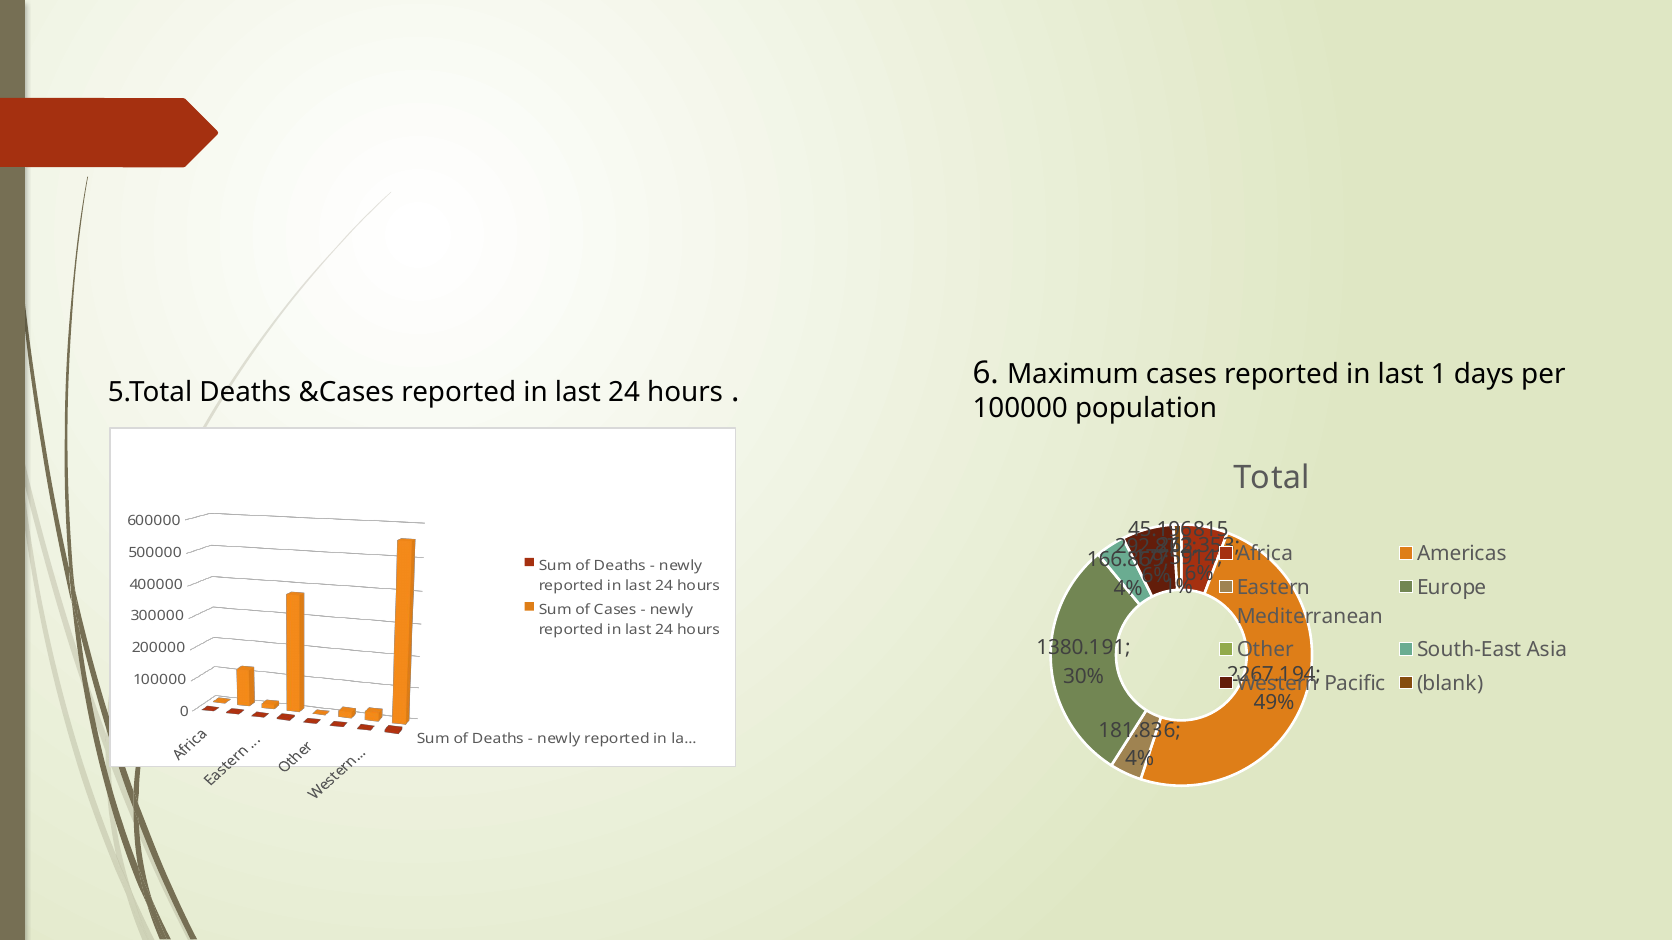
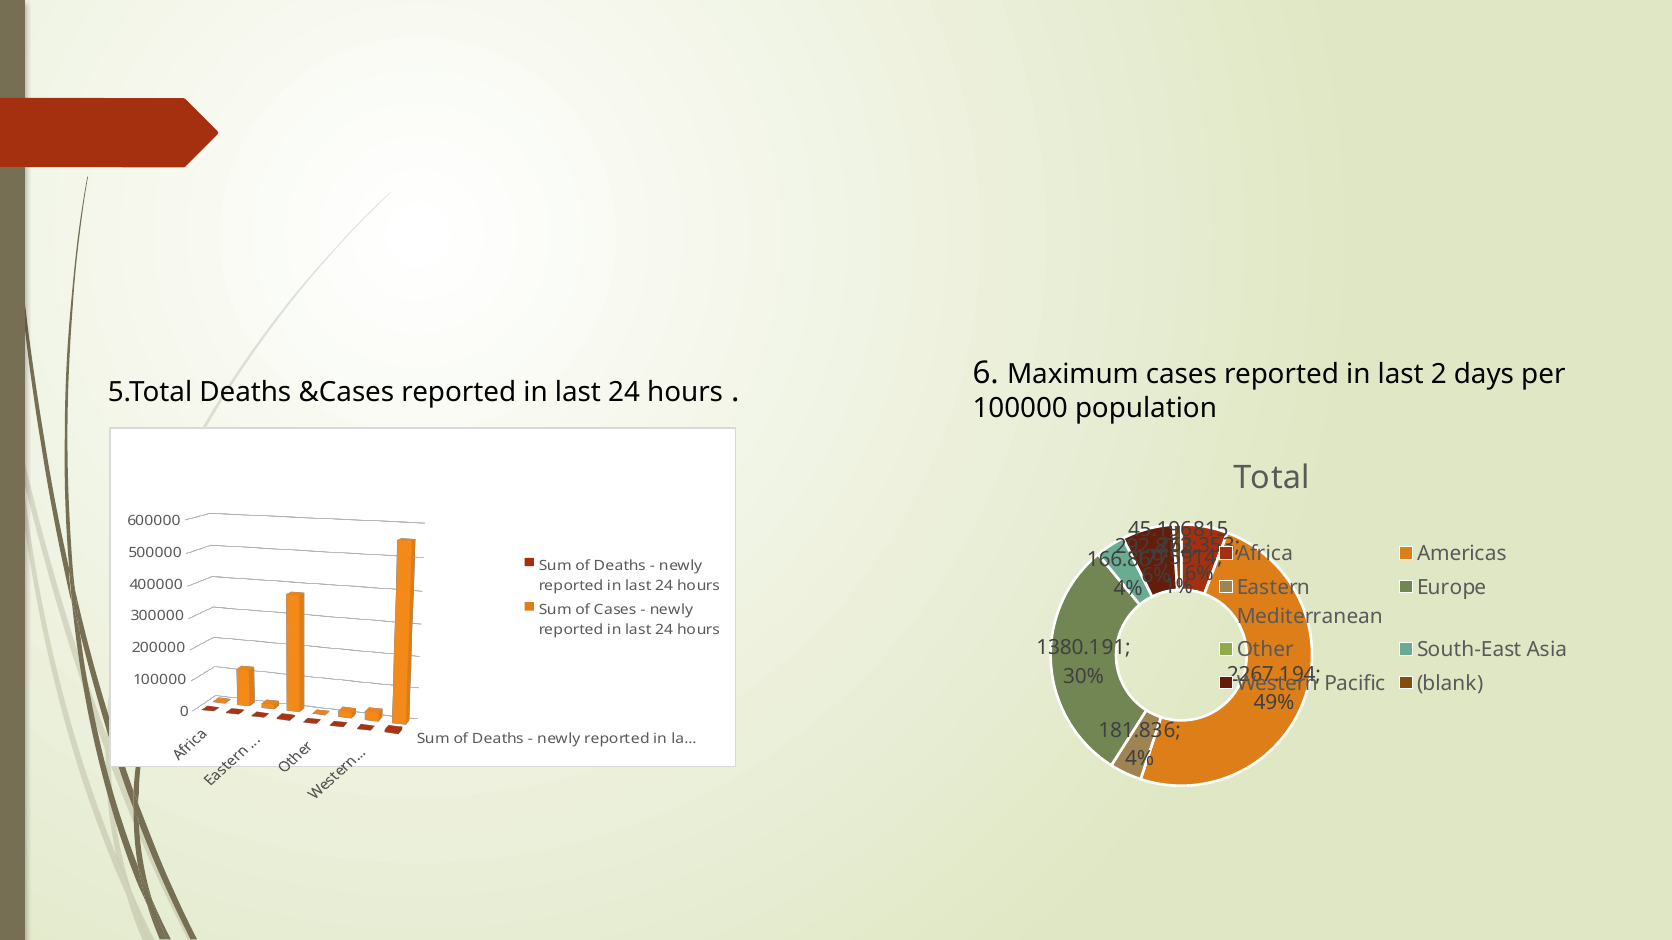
1: 1 -> 2 (1439, 374)
